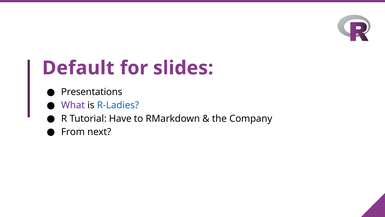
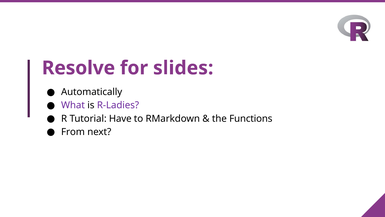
Default: Default -> Resolve (78, 68)
Presentations: Presentations -> Automatically (92, 92)
R-Ladies colour: blue -> purple (118, 105)
Company: Company -> Functions (251, 118)
